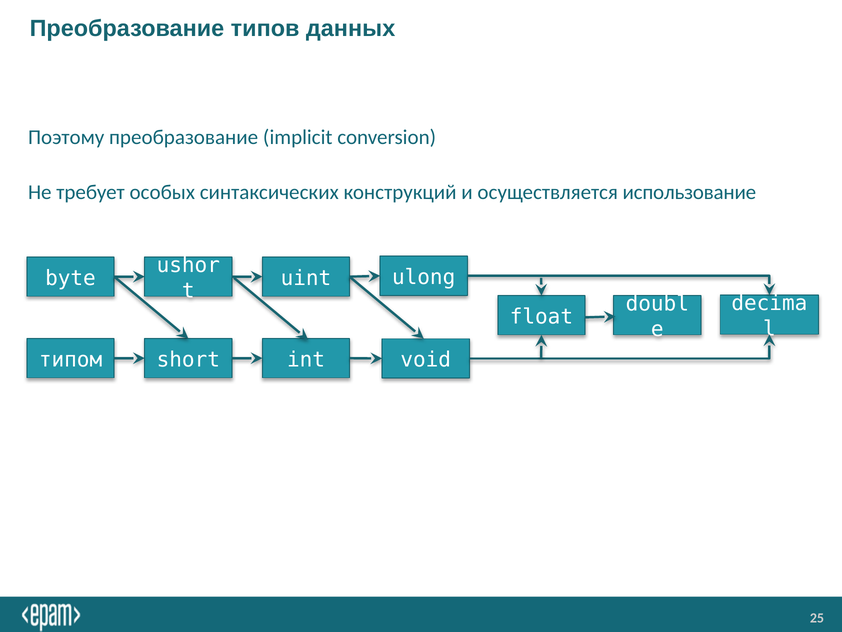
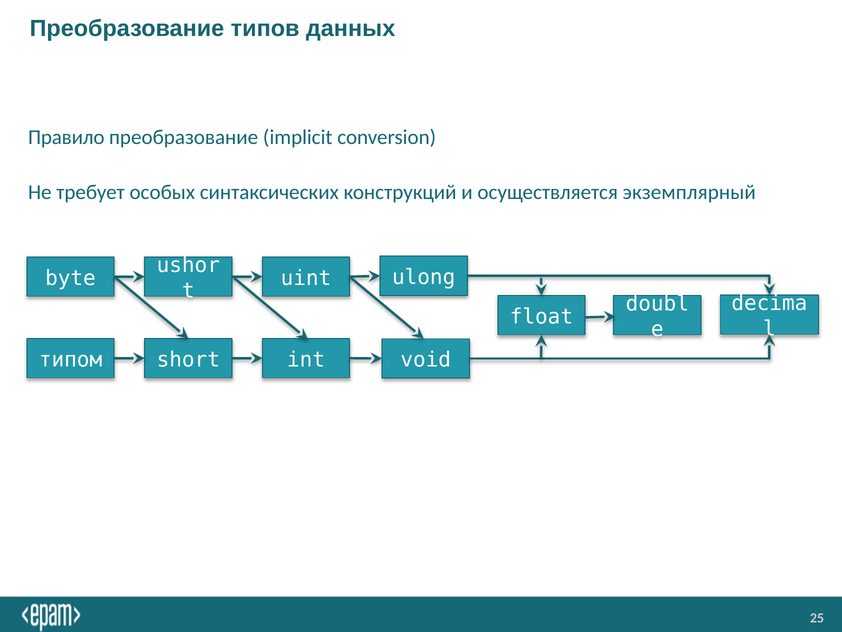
Поэтому: Поэтому -> Правило (66, 137)
использование: использование -> экземплярный (689, 192)
